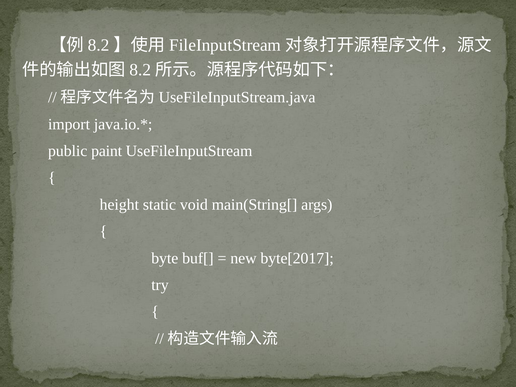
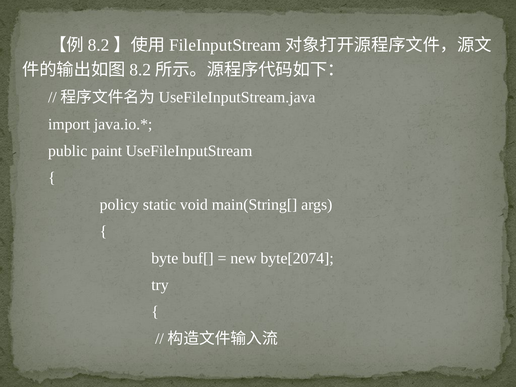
height: height -> policy (119, 205)
byte[2017: byte[2017 -> byte[2074 (297, 258)
